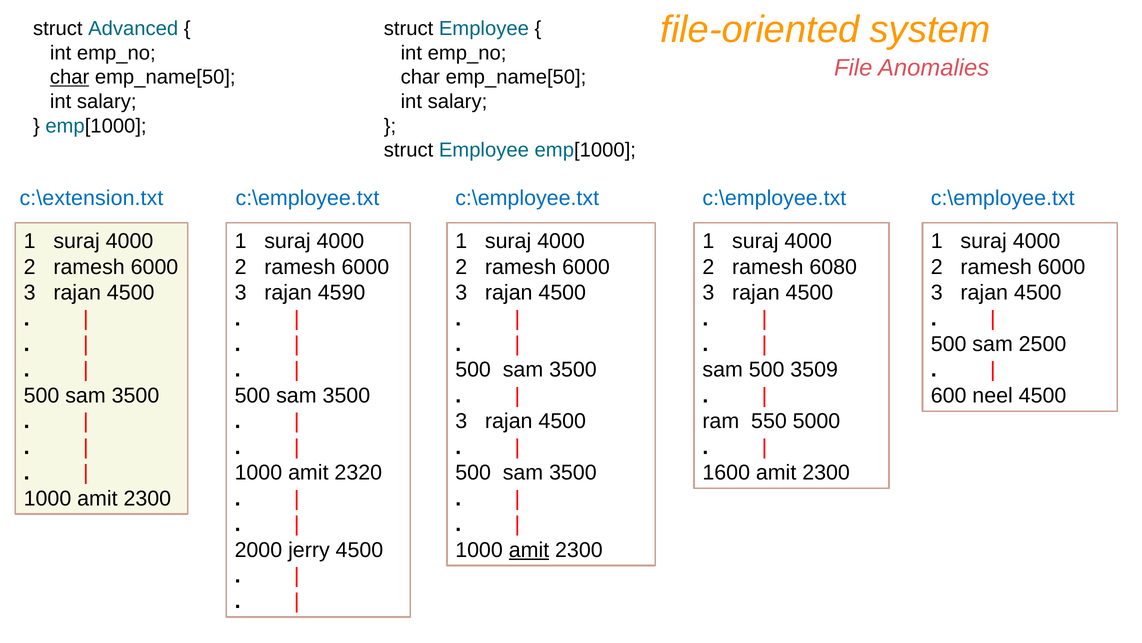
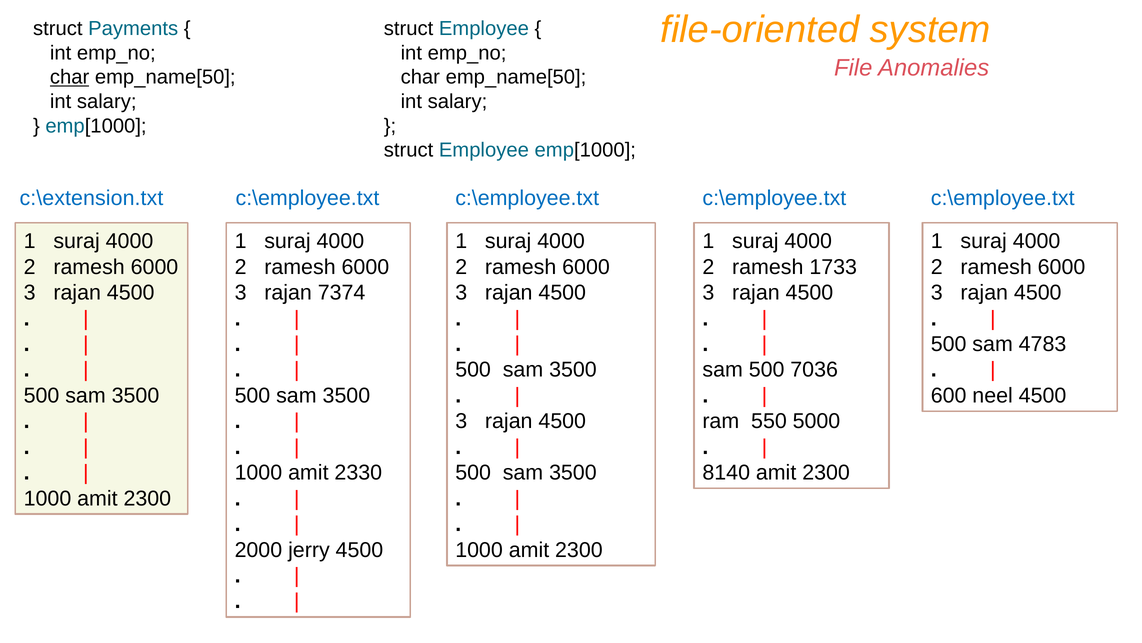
Advanced: Advanced -> Payments (133, 29)
6080: 6080 -> 1733 (833, 267)
4590: 4590 -> 7374 (342, 292)
2500: 2500 -> 4783 (1043, 344)
3509: 3509 -> 7036 (814, 370)
2320: 2320 -> 2330 (358, 472)
1600: 1600 -> 8140 (726, 472)
amit underline: present -> none (529, 549)
